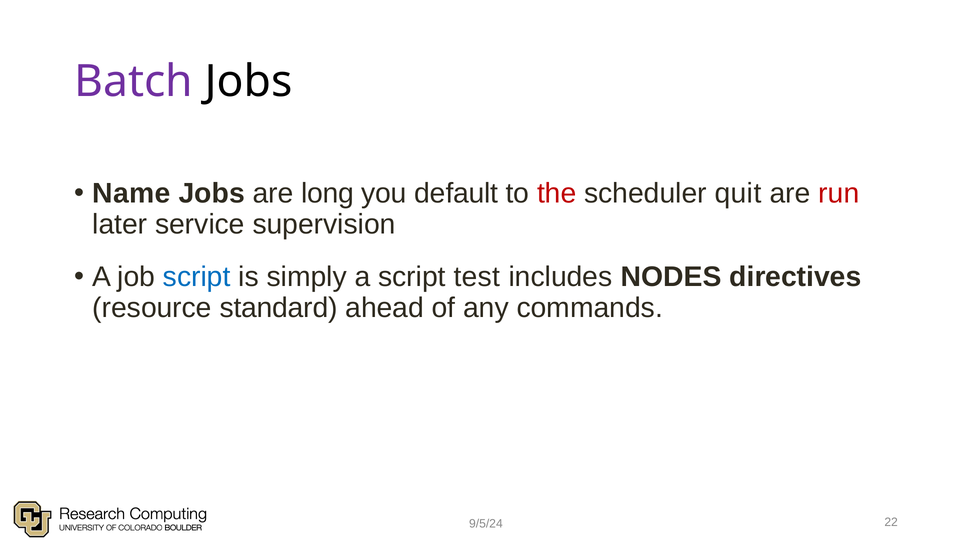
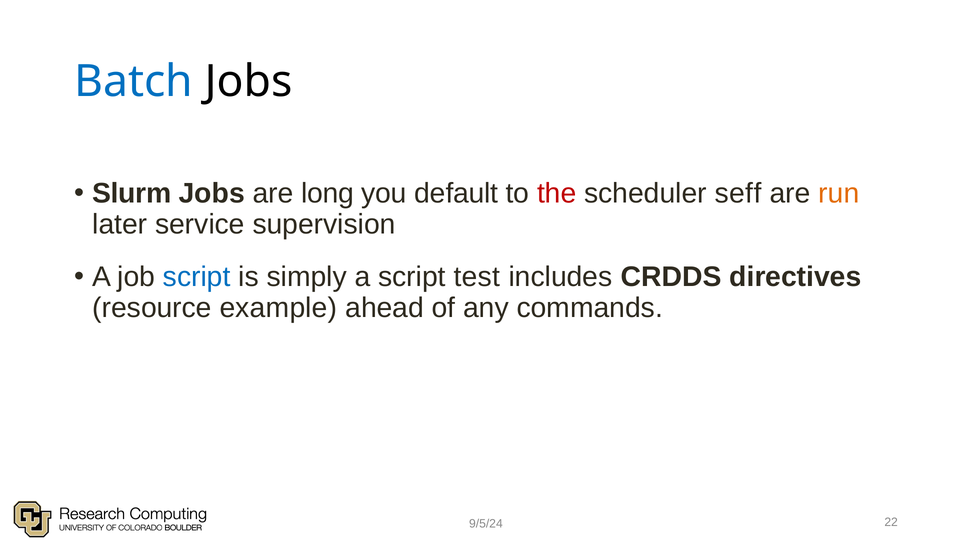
Batch colour: purple -> blue (134, 82)
Name: Name -> Slurm (132, 193)
quit: quit -> seff (738, 193)
run colour: red -> orange (839, 193)
NODES: NODES -> CRDDS (671, 277)
standard: standard -> example (278, 308)
